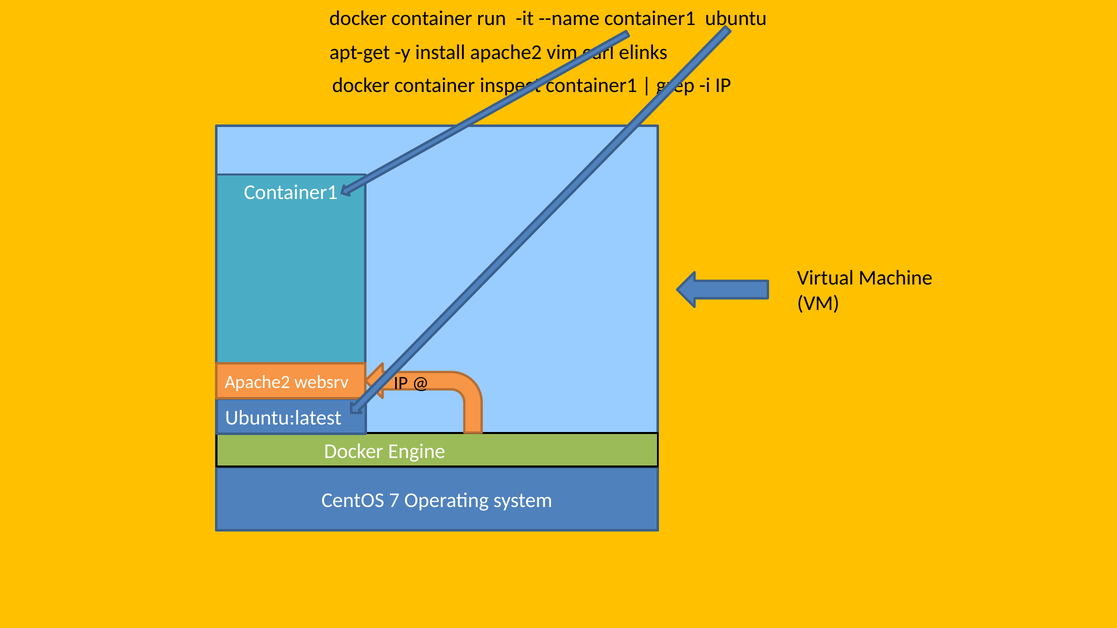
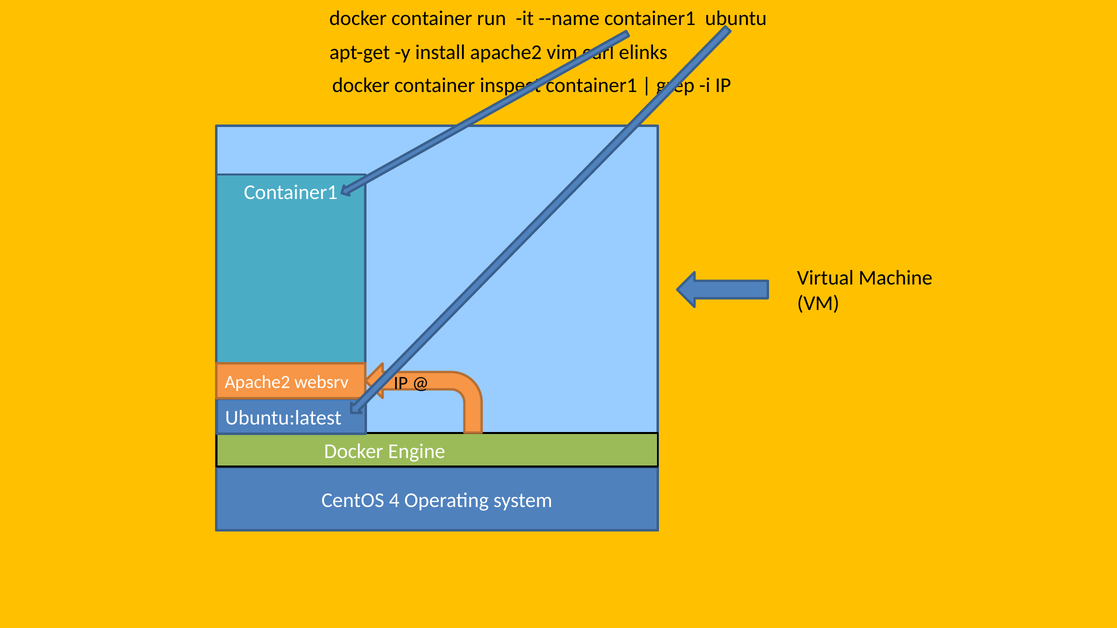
7: 7 -> 4 (394, 501)
